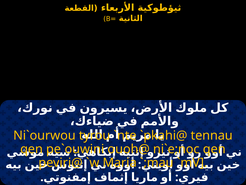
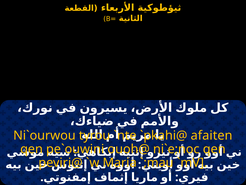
tennau: tennau -> afaiten (212, 135)
